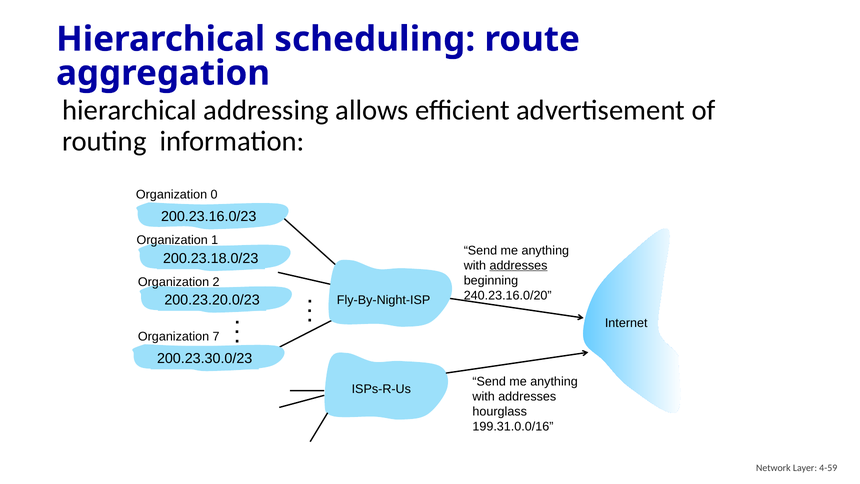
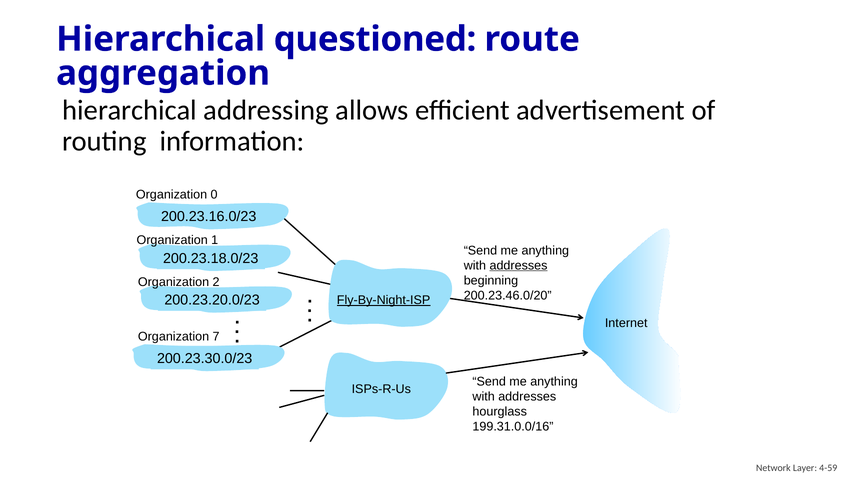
scheduling: scheduling -> questioned (375, 39)
240.23.16.0/20: 240.23.16.0/20 -> 200.23.46.0/20 (508, 295)
Fly-By-Night-ISP underline: none -> present (384, 300)
